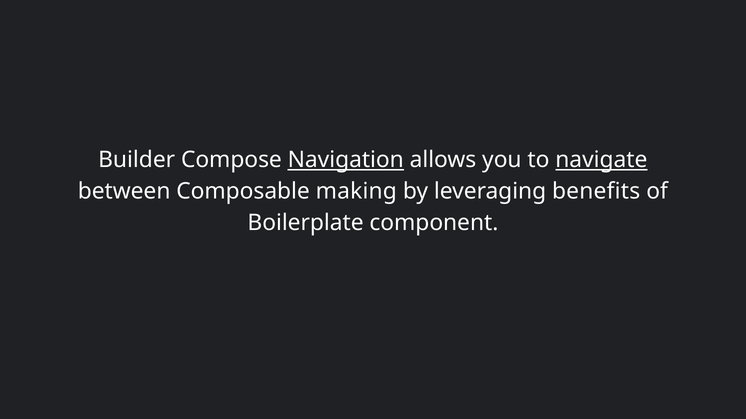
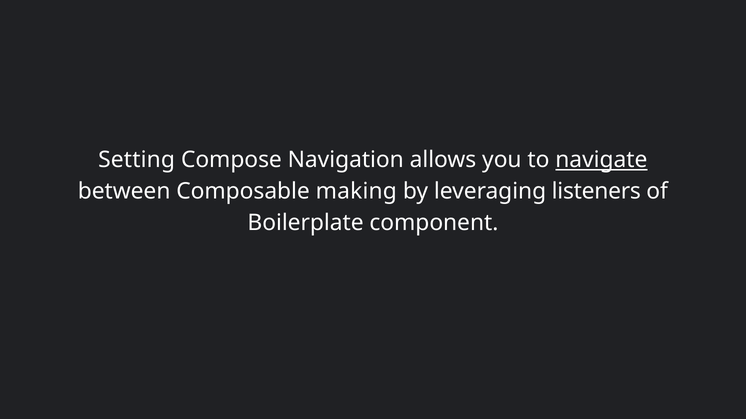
Builder: Builder -> Setting (137, 160)
Navigation underline: present -> none (346, 160)
benefits: benefits -> listeners (596, 191)
